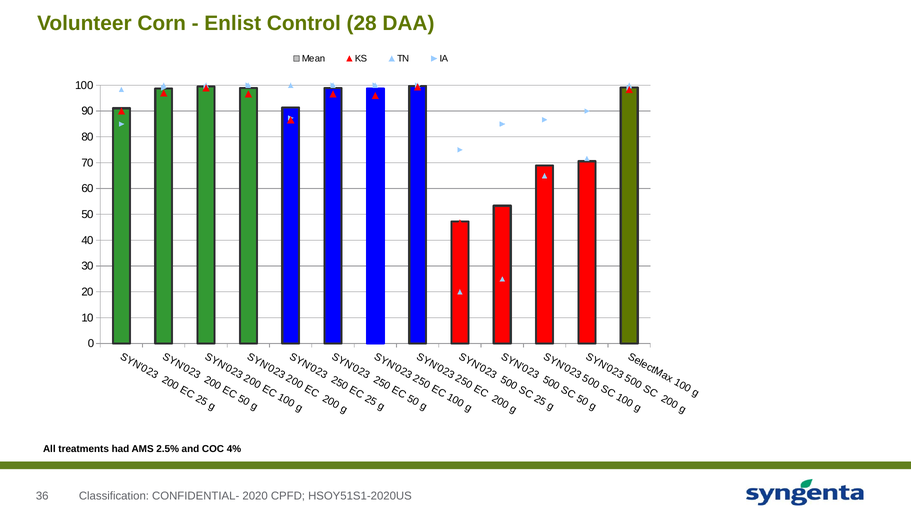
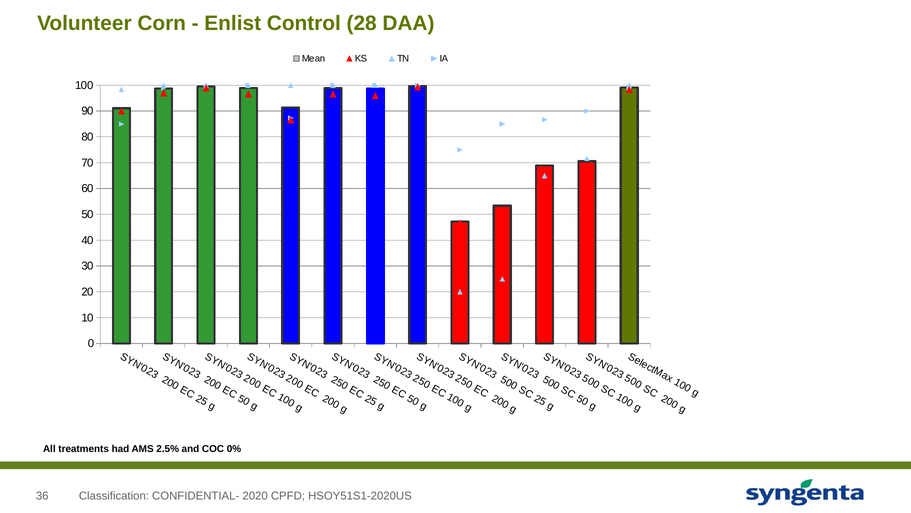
4%: 4% -> 0% (234, 448)
